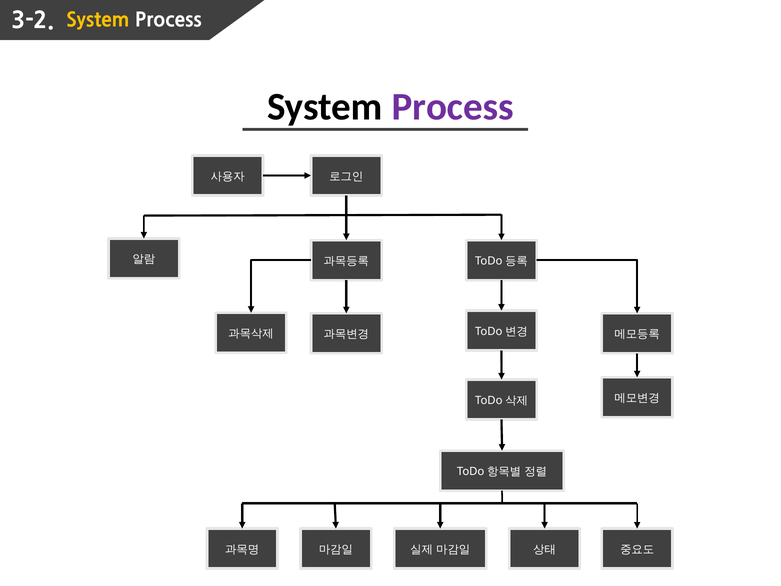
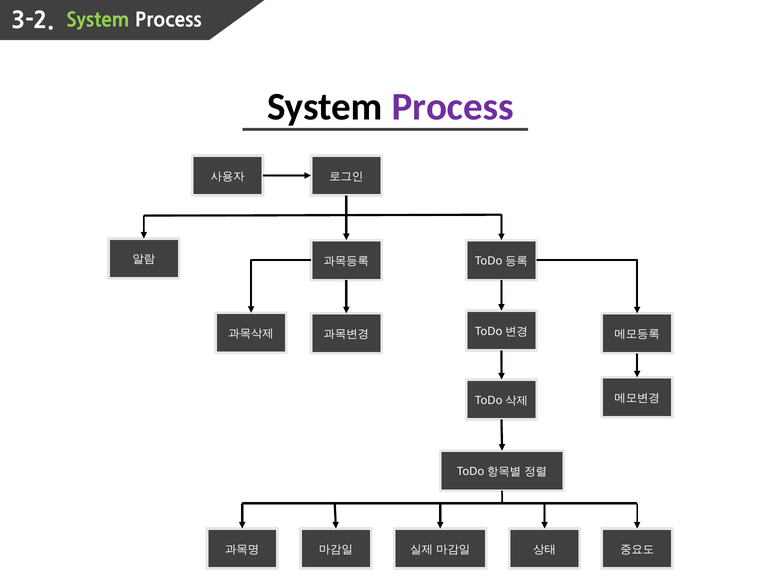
System colour: yellow -> light green (98, 20)
